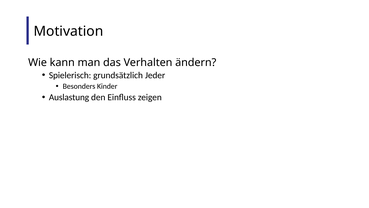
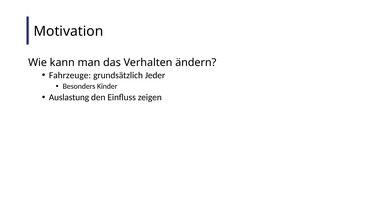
Spielerisch: Spielerisch -> Fahrzeuge (70, 75)
